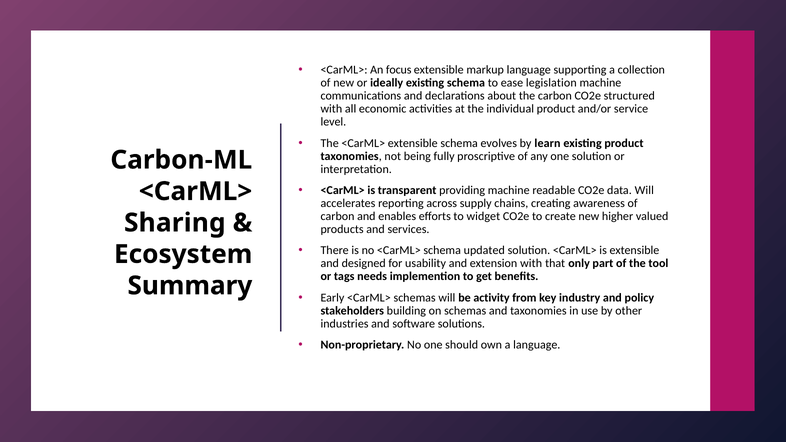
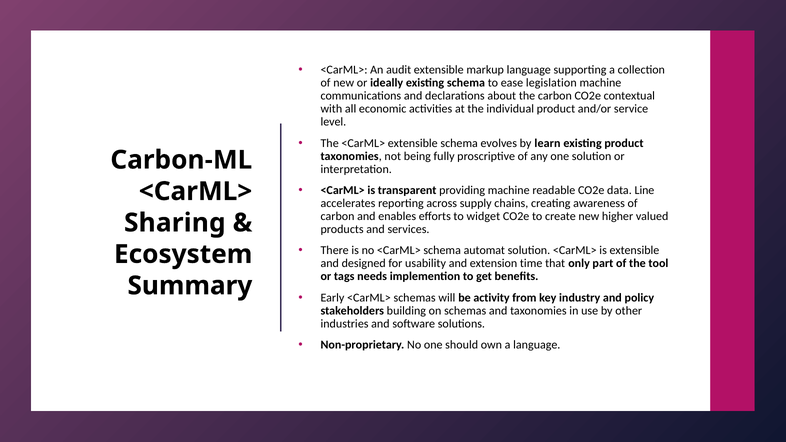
focus: focus -> audit (399, 70)
structured: structured -> contextual (629, 96)
data Will: Will -> Line (644, 190)
updated: updated -> automat (484, 251)
extension with: with -> time (531, 264)
